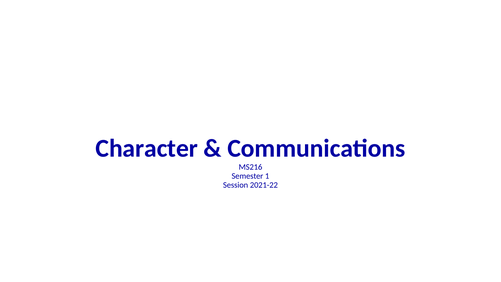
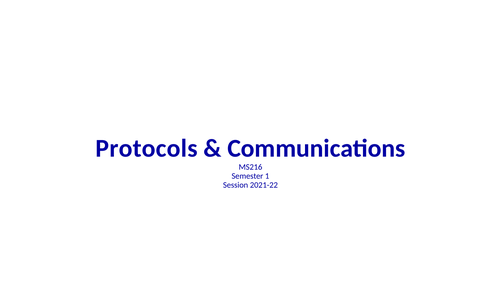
Character: Character -> Protocols (147, 148)
